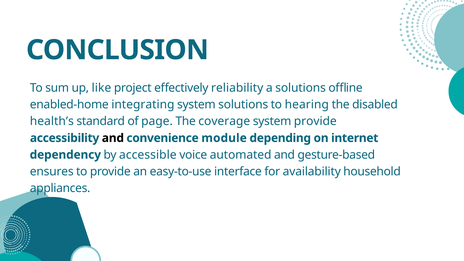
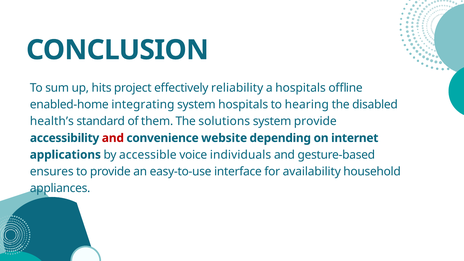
like: like -> hits (102, 88)
a solutions: solutions -> hospitals (301, 88)
system solutions: solutions -> hospitals (243, 105)
page: page -> them (157, 121)
coverage: coverage -> solutions (224, 121)
and colour: black -> red (113, 138)
module: module -> website (224, 138)
dependency: dependency -> applications (65, 155)
automated: automated -> individuals (241, 155)
